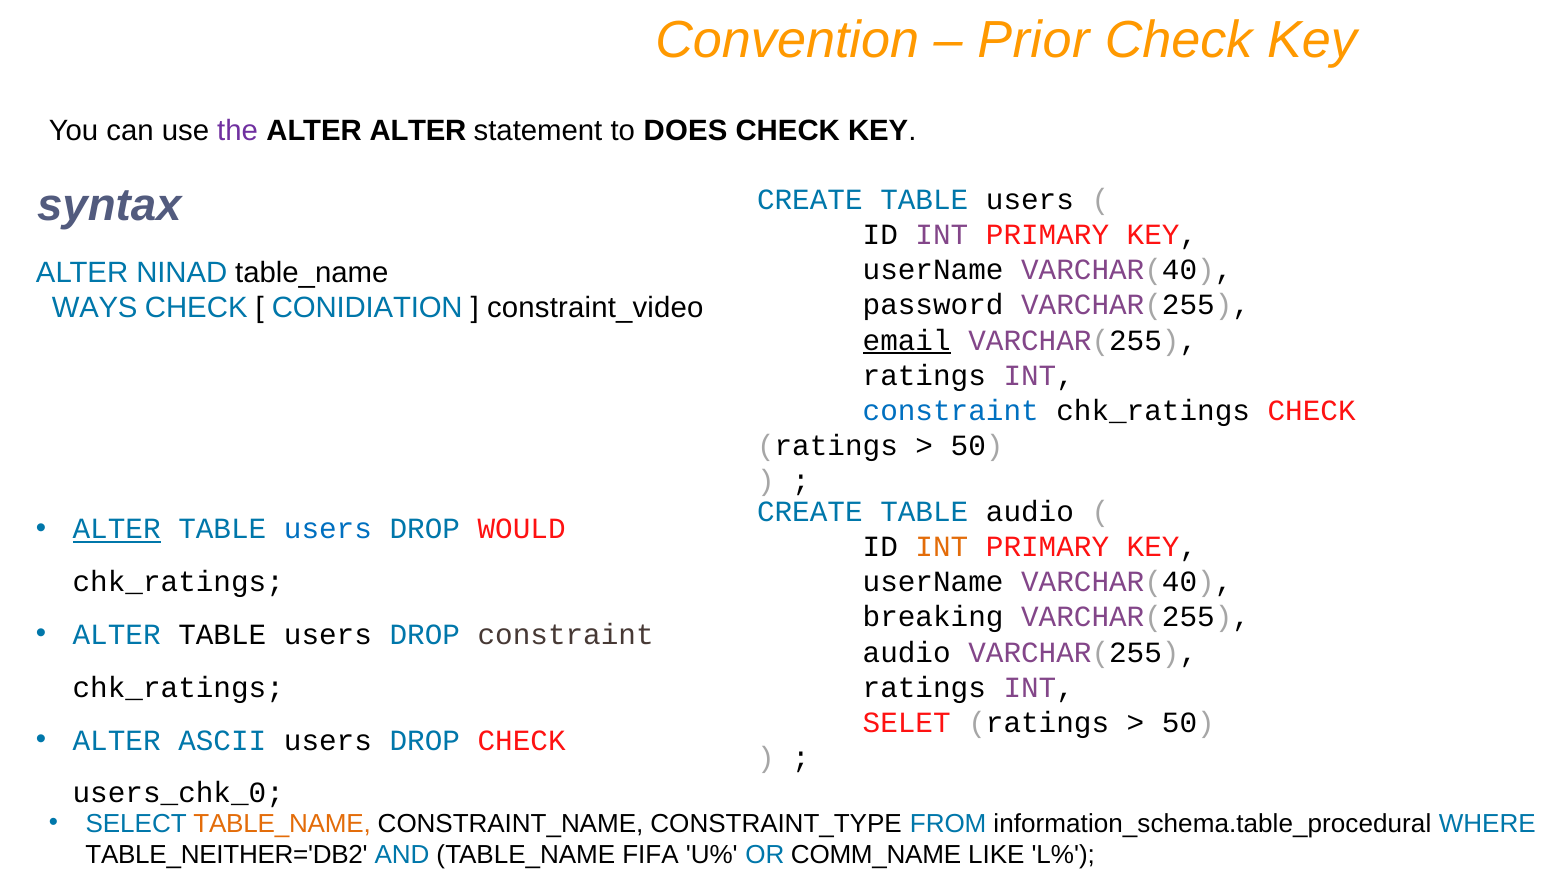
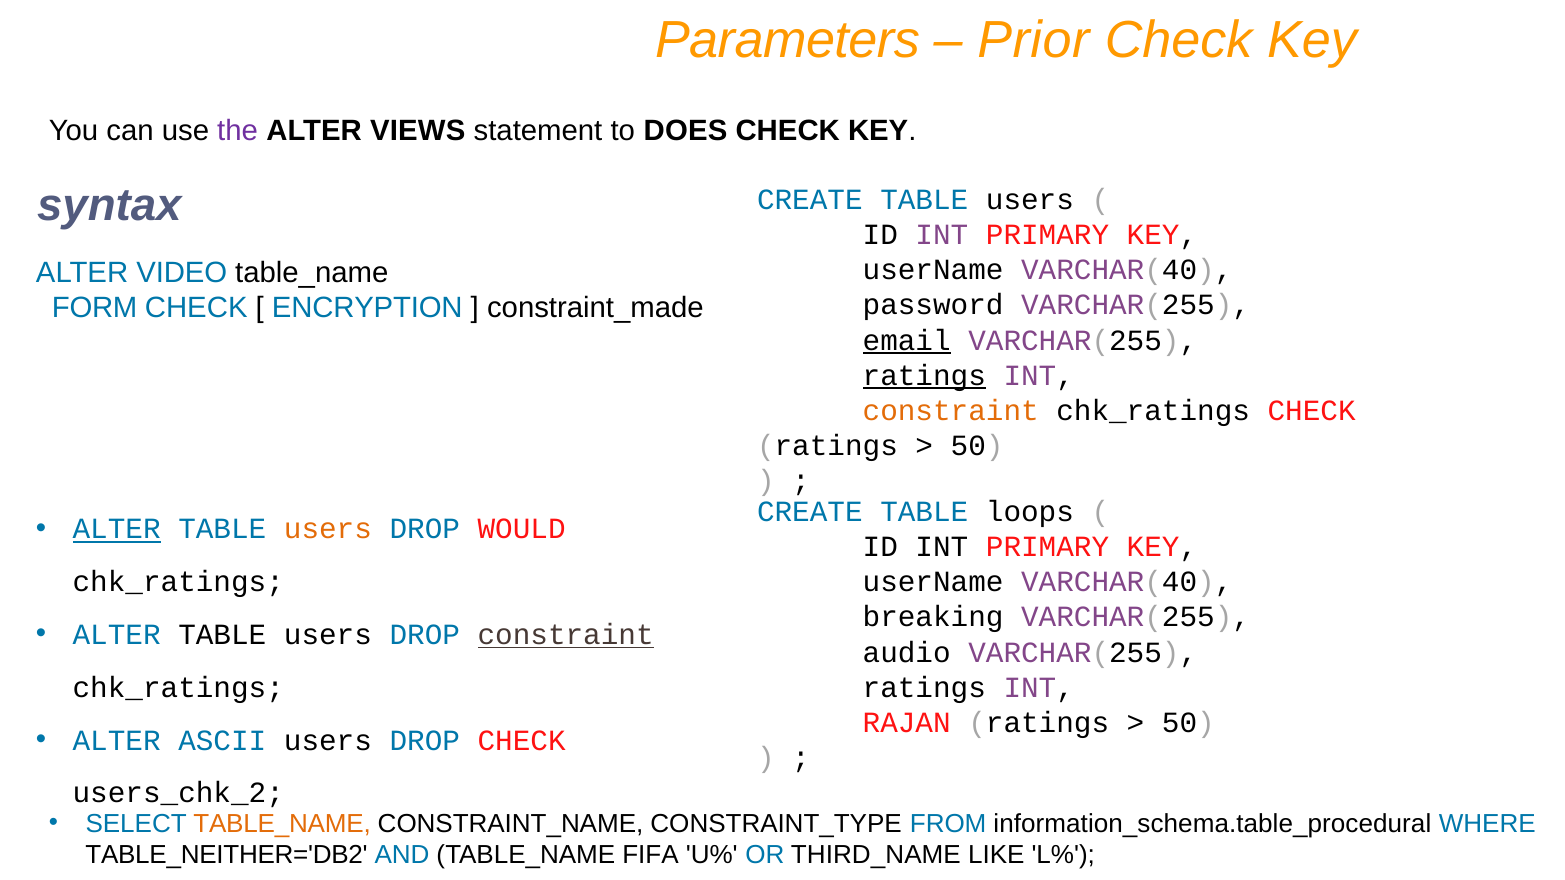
Convention: Convention -> Parameters (787, 41)
ALTER ALTER: ALTER -> VIEWS (418, 130)
NINAD: NINAD -> VIDEO (182, 273)
WAYS: WAYS -> FORM (95, 308)
CONIDIATION: CONIDIATION -> ENCRYPTION (367, 308)
constraint_video: constraint_video -> constraint_made (595, 308)
ratings underline: none -> present (924, 376)
constraint colour: blue -> orange (951, 411)
TABLE audio: audio -> loops (1030, 512)
users colour: blue -> orange (328, 529)
INT colour: orange -> black (942, 547)
constraint underline: none -> present (566, 635)
SELET: SELET -> RAJAN (907, 723)
users_chk_0: users_chk_0 -> users_chk_2 (178, 793)
COMM_NAME: COMM_NAME -> THIRD_NAME (876, 855)
